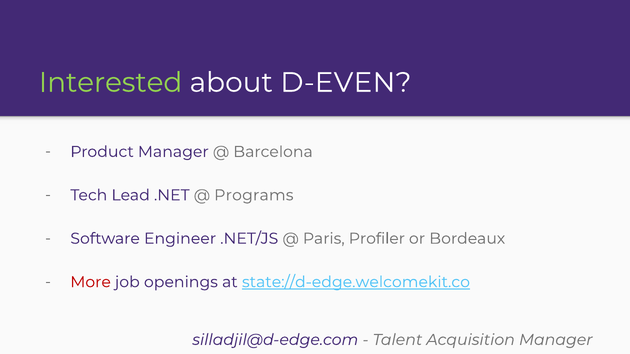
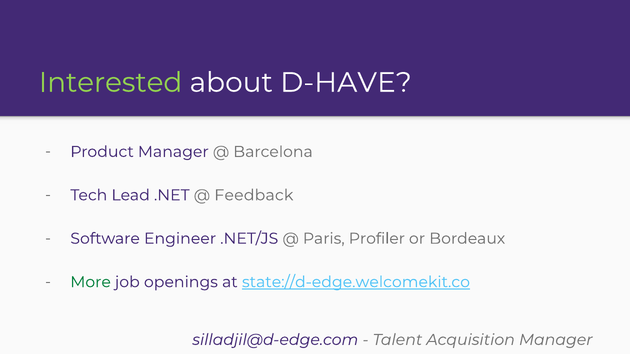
D-EVEN: D-EVEN -> D-HAVE (346, 83)
Programs: Programs -> Feedback (254, 195)
More colour: red -> green (91, 282)
